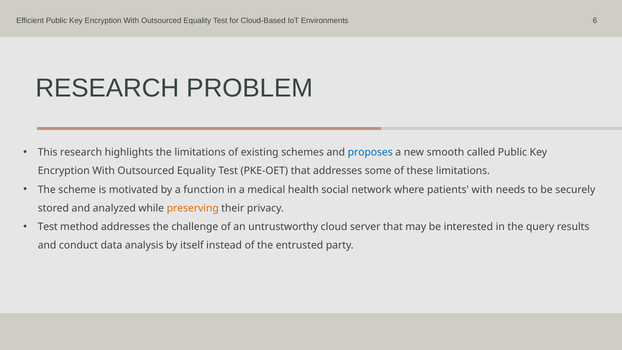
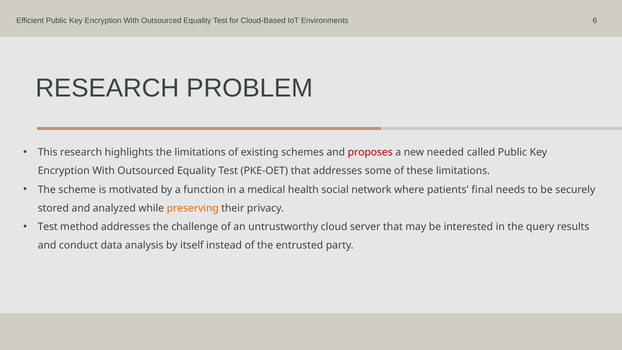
proposes colour: blue -> red (370, 152)
smooth: smooth -> needed (445, 152)
patients with: with -> final (482, 190)
